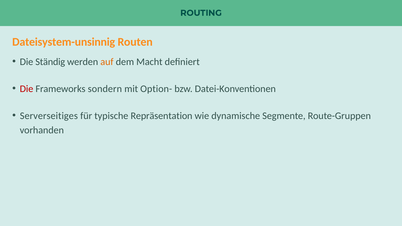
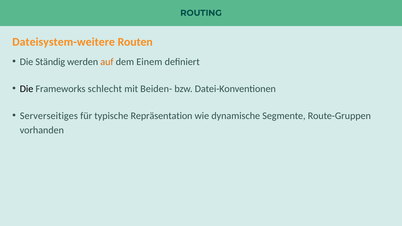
Dateisystem-unsinnig: Dateisystem-unsinnig -> Dateisystem-weitere (64, 42)
Macht: Macht -> Einem (149, 62)
Die colour: red -> black (27, 89)
sondern: sondern -> schlecht (105, 89)
Option-: Option- -> Beiden- (156, 89)
